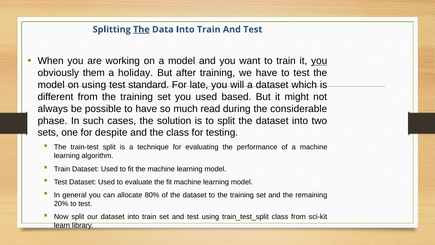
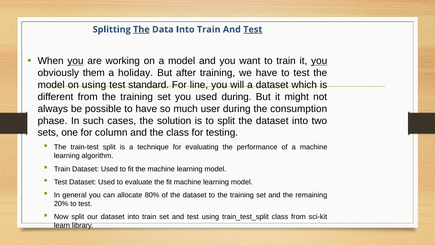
Test underline: none -> present (253, 29)
you underline: none -> present (75, 61)
late: late -> line (199, 85)
used based: based -> during (236, 97)
read: read -> user (210, 109)
considerable: considerable -> consumption (299, 109)
despite: despite -> column (111, 133)
